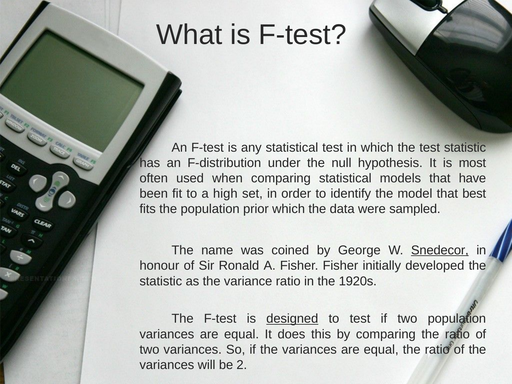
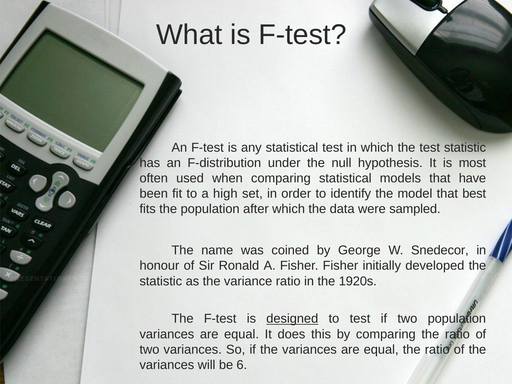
prior: prior -> after (256, 209)
Snedecor underline: present -> none (440, 250)
2: 2 -> 6 (242, 365)
